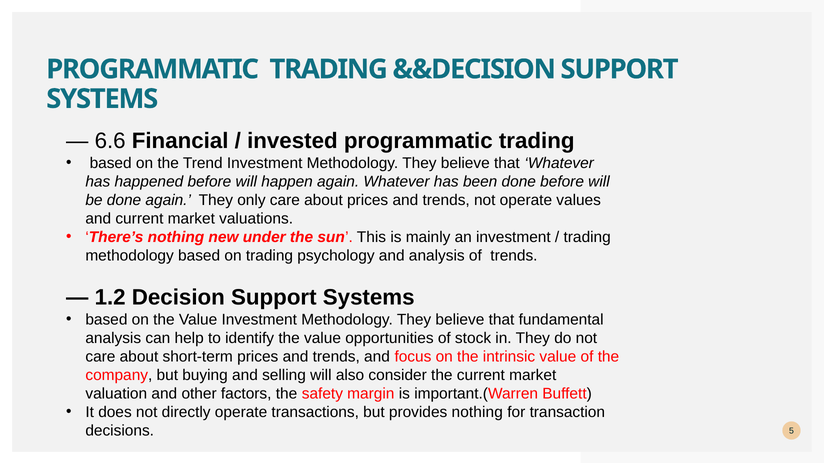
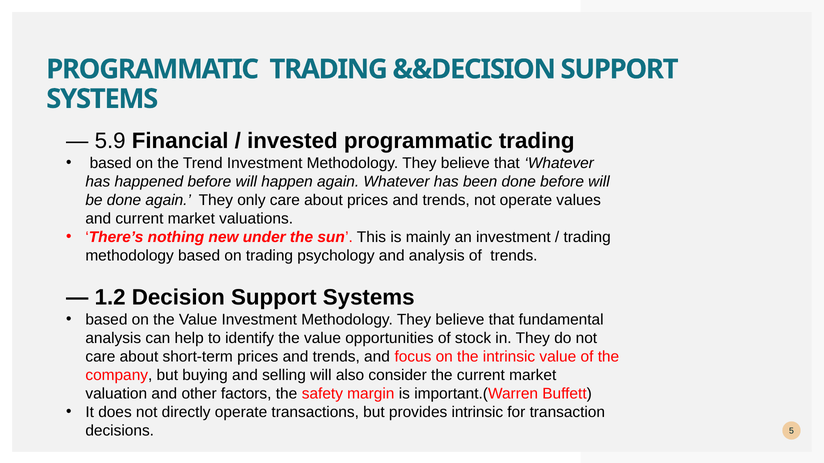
6.6: 6.6 -> 5.9 (110, 141)
provides nothing: nothing -> intrinsic (477, 413)
